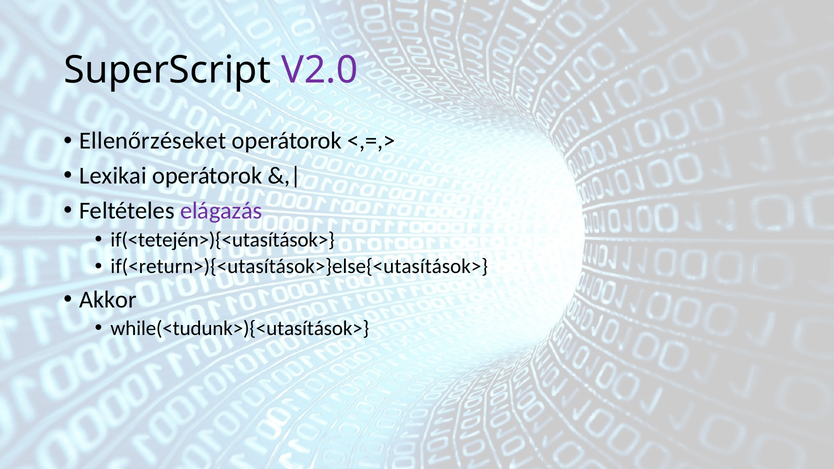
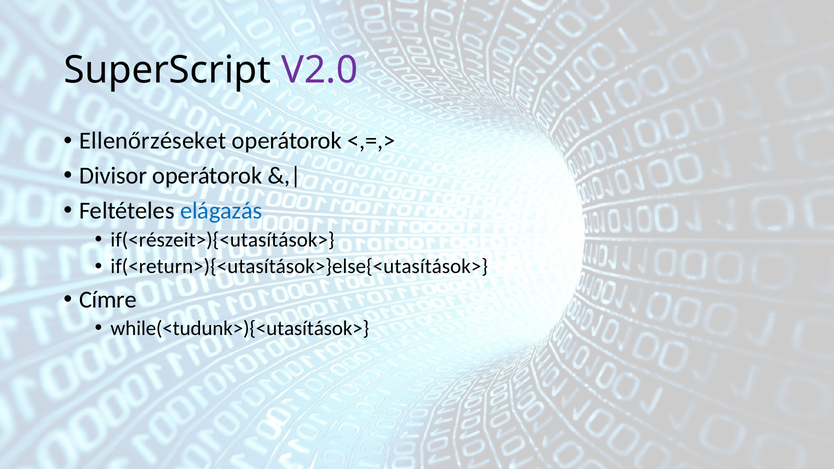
Lexikai: Lexikai -> Divisor (113, 176)
elágazás colour: purple -> blue (221, 211)
if(<tetején>){<utasítások>: if(<tetején>){<utasítások> -> if(<részeit>){<utasítások> (223, 240)
Akkor: Akkor -> Címre (108, 300)
